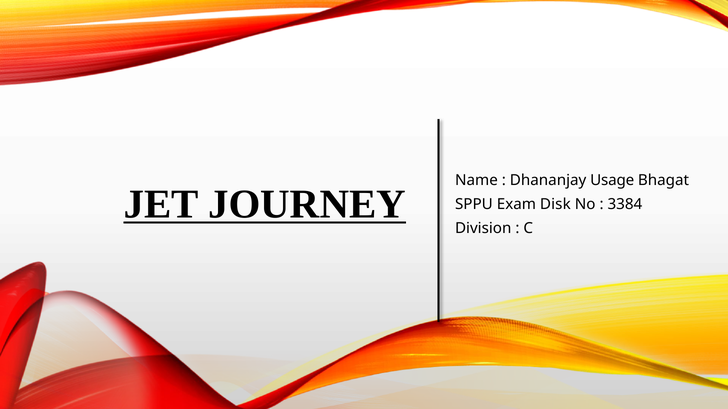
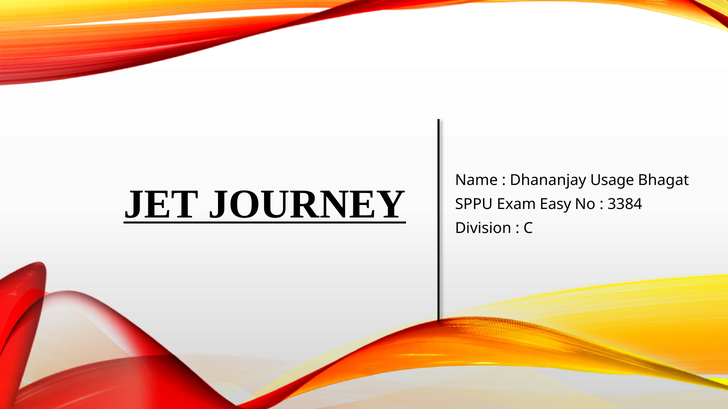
Disk: Disk -> Easy (555, 205)
